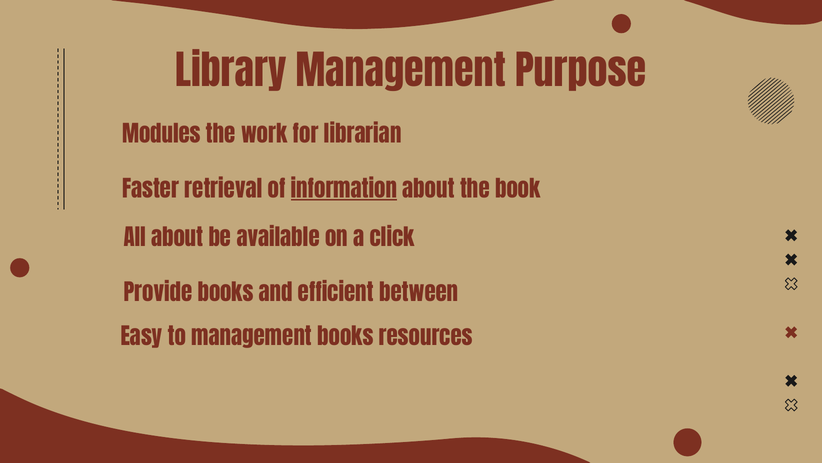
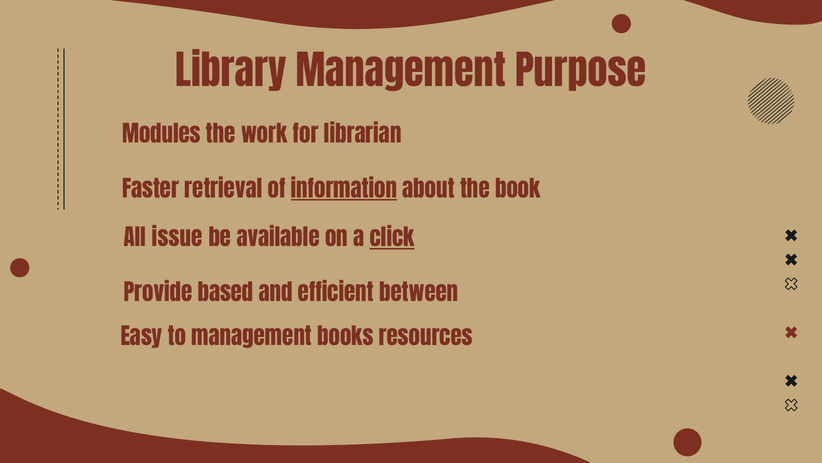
All about: about -> issue (177, 238)
click underline: none -> present (392, 238)
Provide books: books -> based (225, 293)
